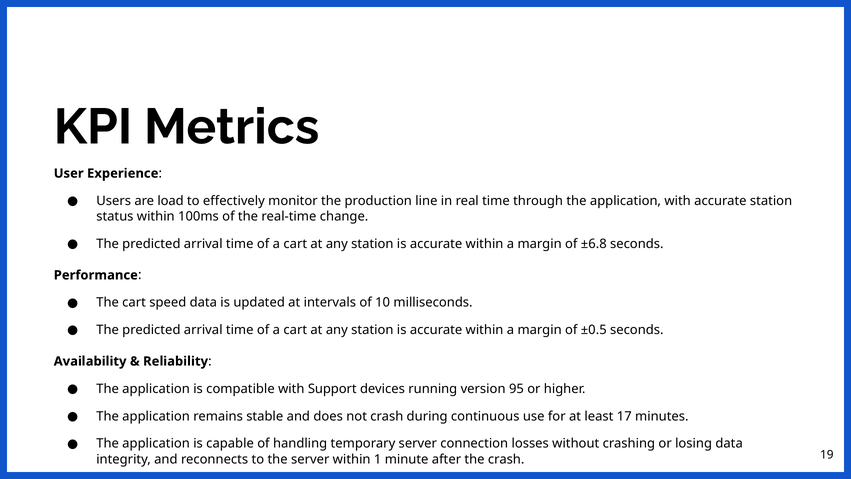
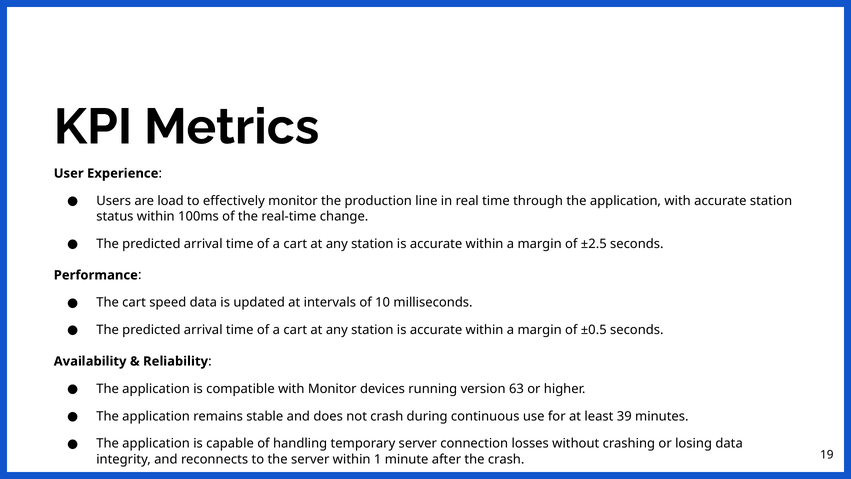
±6.8: ±6.8 -> ±2.5 (594, 244)
with Support: Support -> Monitor (332, 389)
95: 95 -> 63 (516, 389)
17: 17 -> 39 (624, 416)
